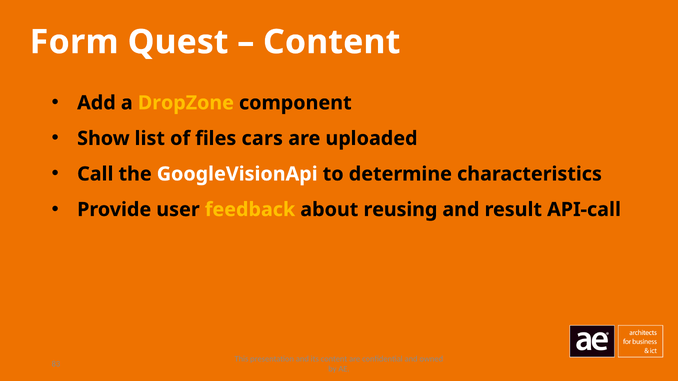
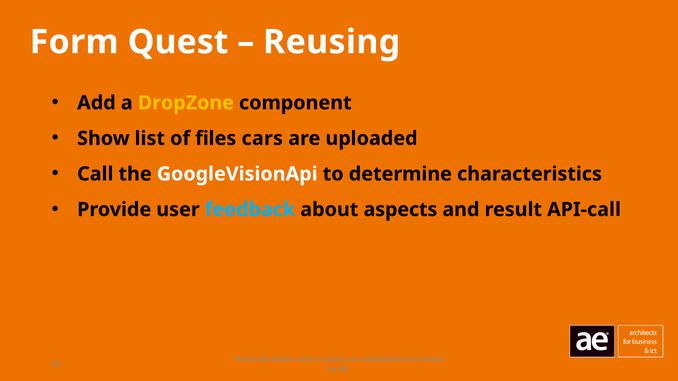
Content: Content -> Reusing (332, 42)
feedback colour: yellow -> light blue (250, 210)
reusing: reusing -> aspects (400, 210)
